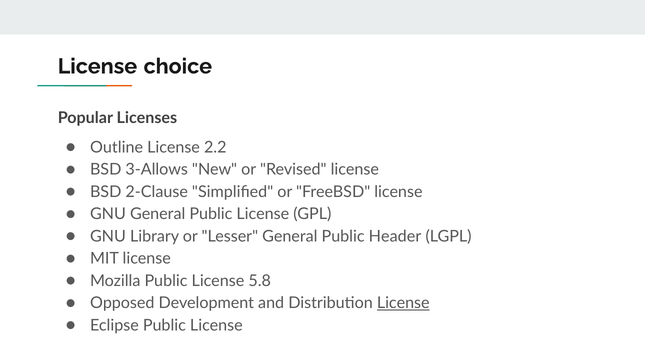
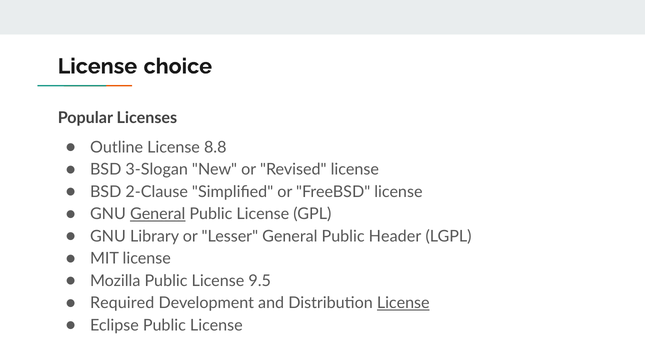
2.2: 2.2 -> 8.8 (215, 147)
3-Allows: 3-Allows -> 3-Slogan (157, 169)
General underline: none -> present (158, 214)
5.8: 5.8 -> 9.5 (260, 281)
Opposed: Opposed -> Required (122, 303)
